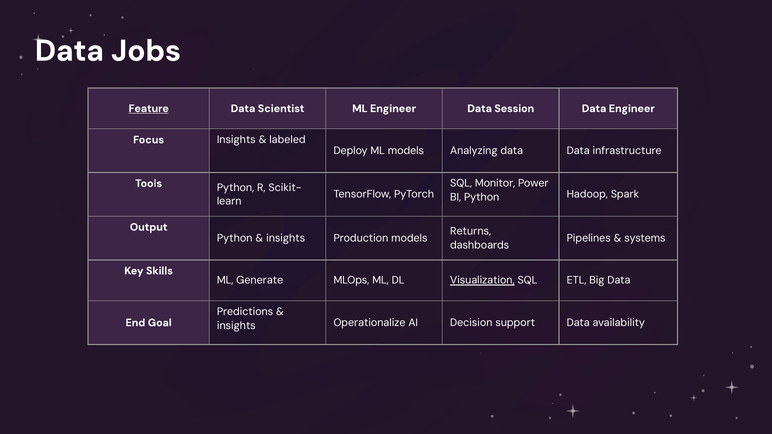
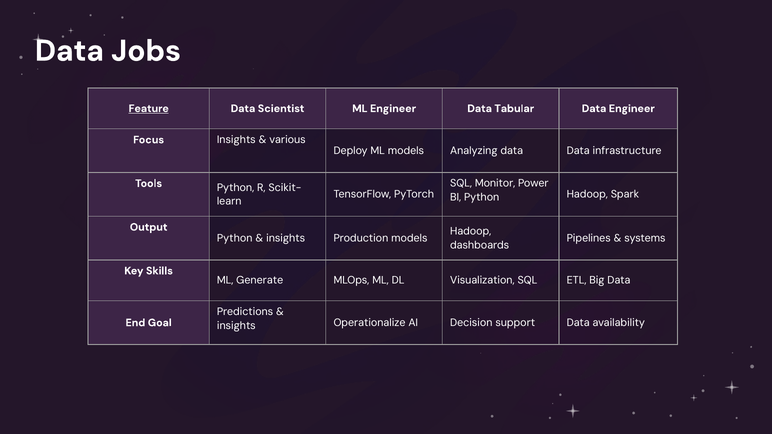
Session: Session -> Tabular (514, 109)
labeled: labeled -> various (287, 140)
Returns: Returns -> Hadoop (471, 231)
Visualization underline: present -> none (482, 281)
